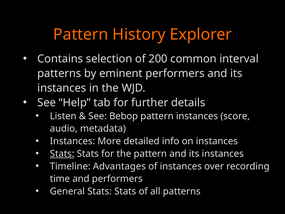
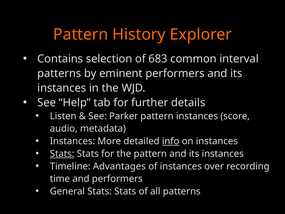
200: 200 -> 683 (158, 59)
Bebop: Bebop -> Parker (124, 116)
info underline: none -> present (171, 141)
